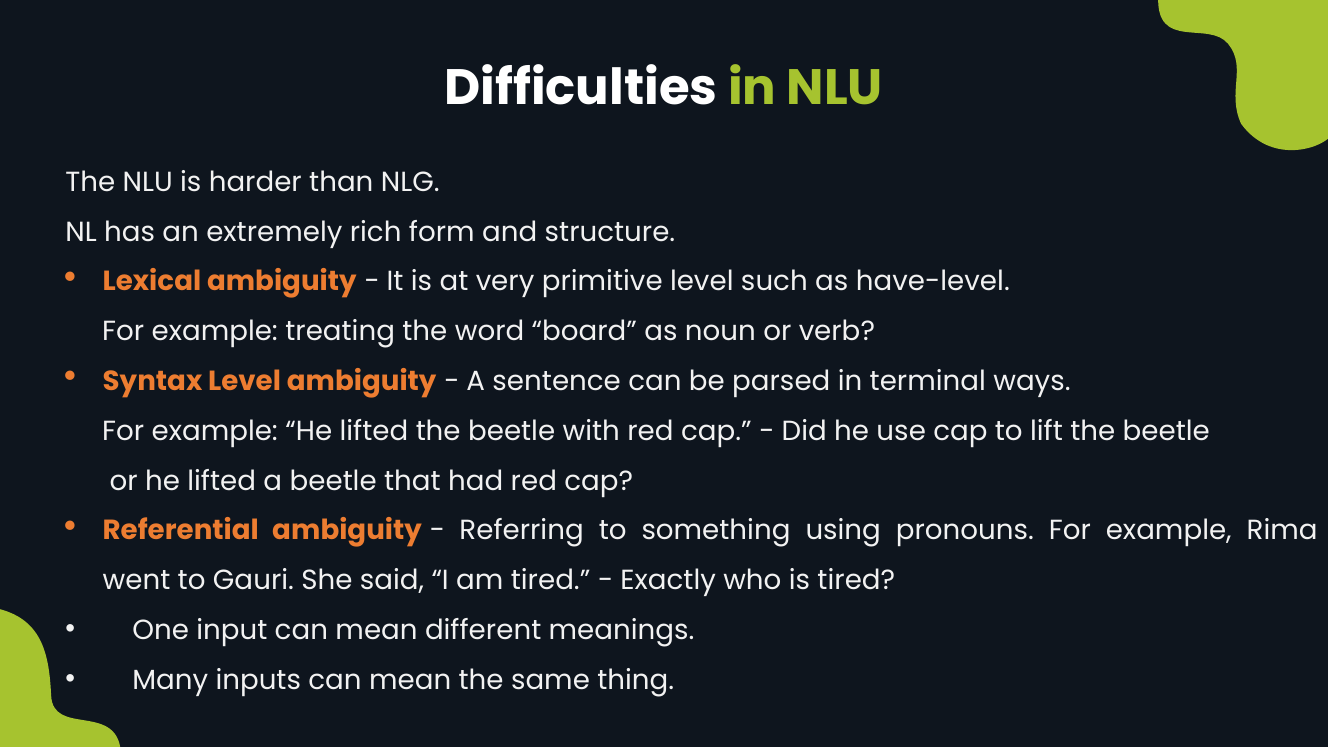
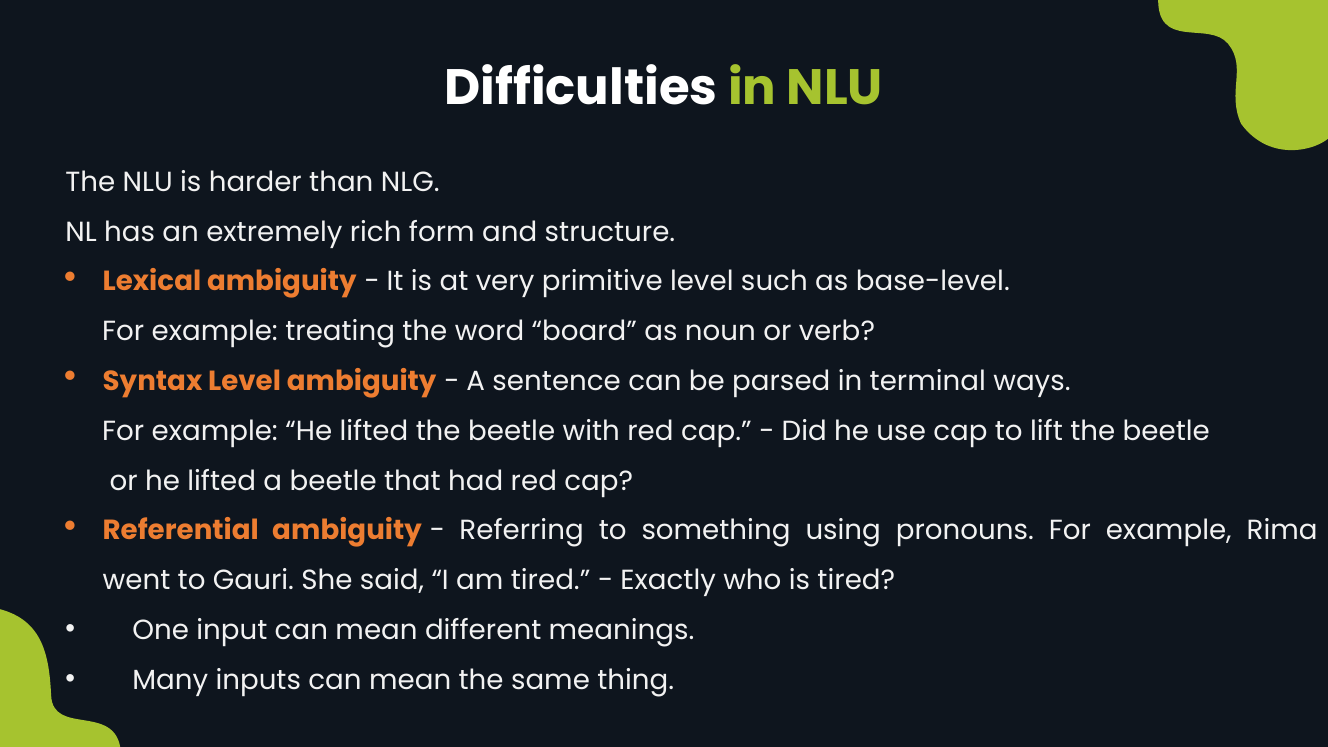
have-level: have-level -> base-level (933, 282)
